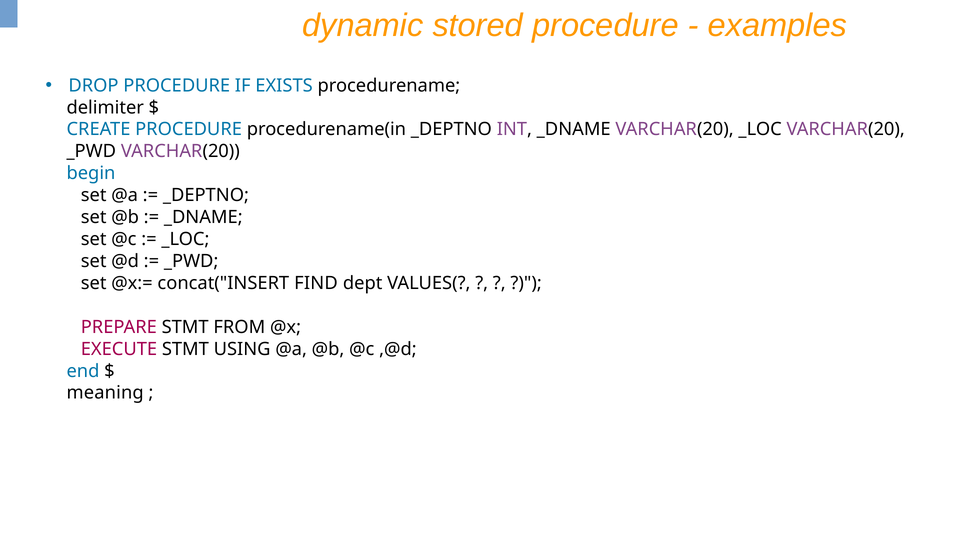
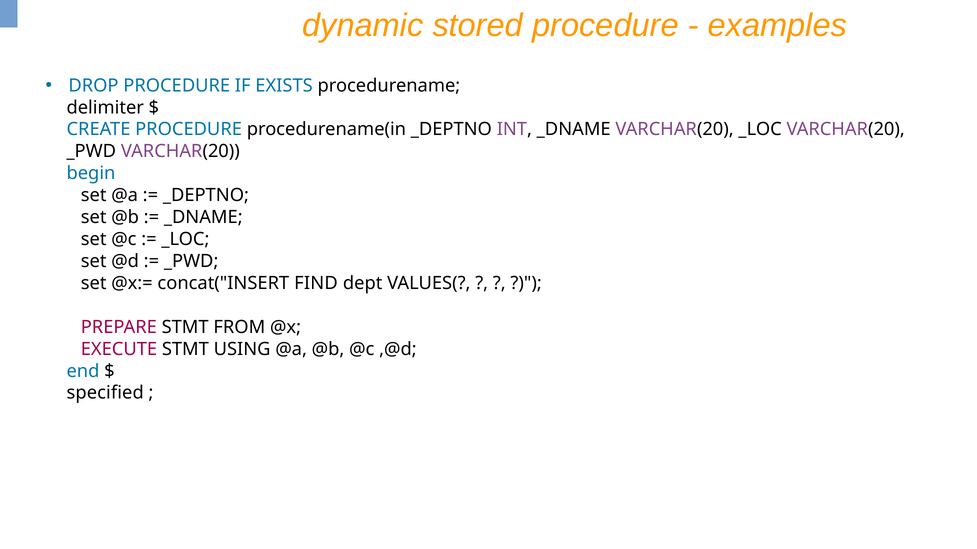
meaning: meaning -> specified (105, 393)
